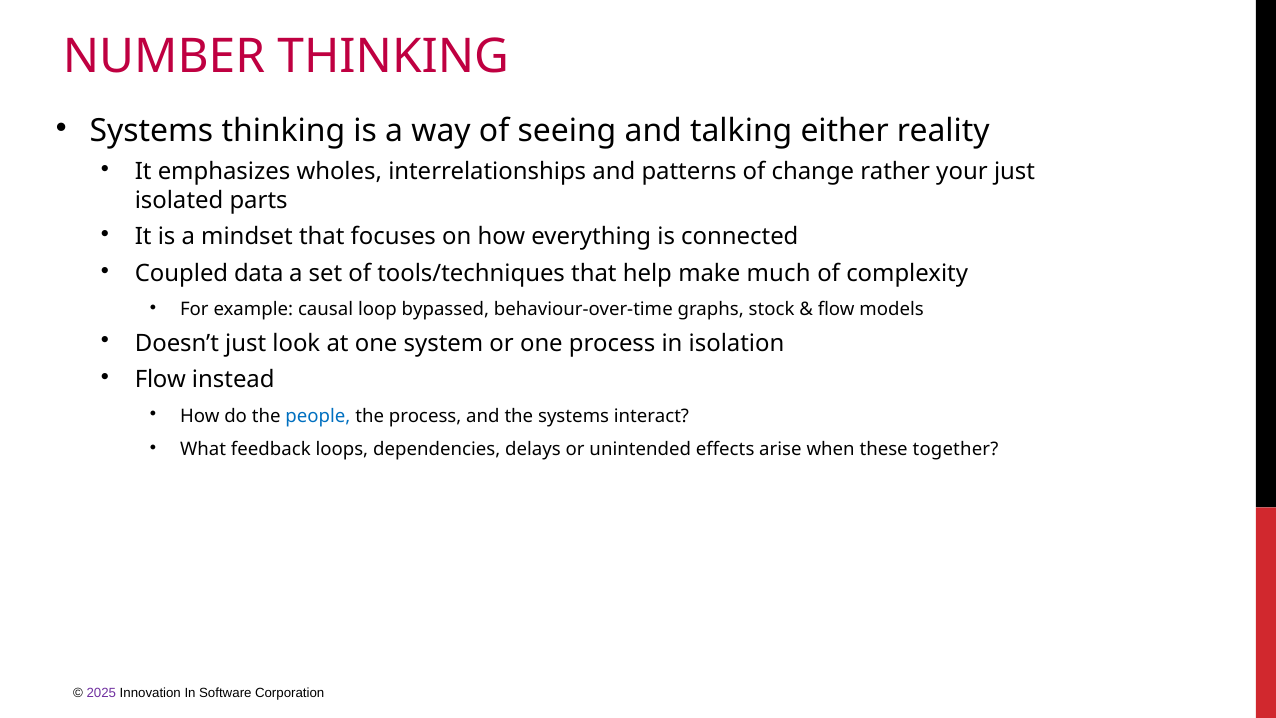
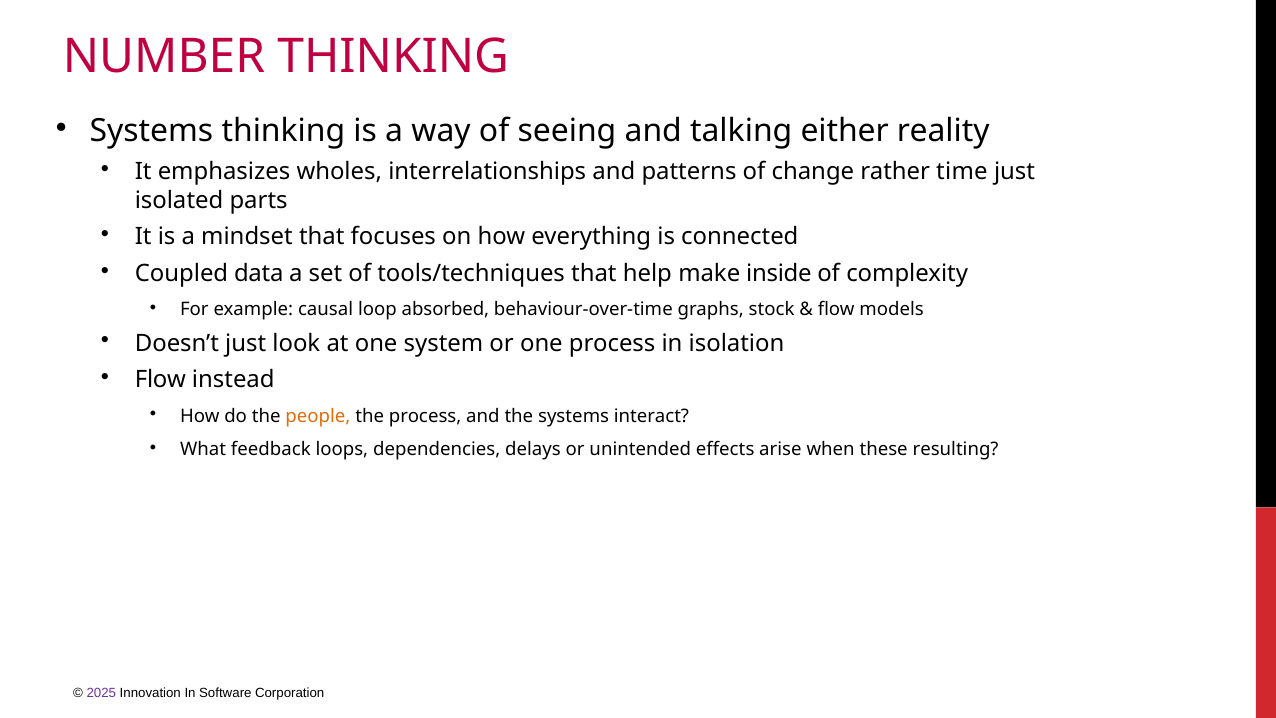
your: your -> time (962, 172)
much: much -> inside (779, 273)
bypassed: bypassed -> absorbed (445, 310)
people colour: blue -> orange (318, 416)
together: together -> resulting (956, 449)
